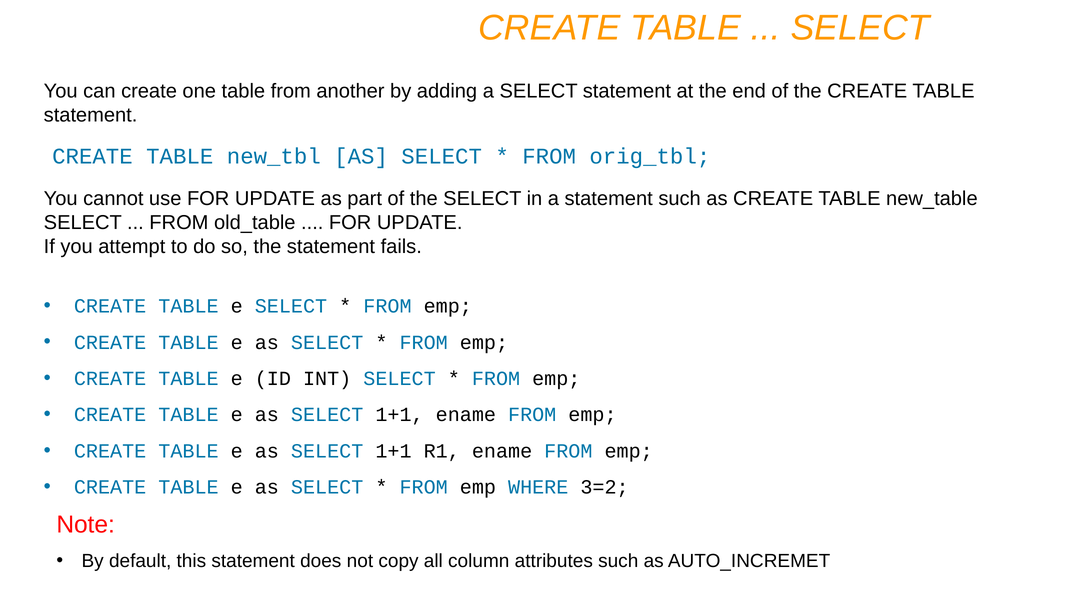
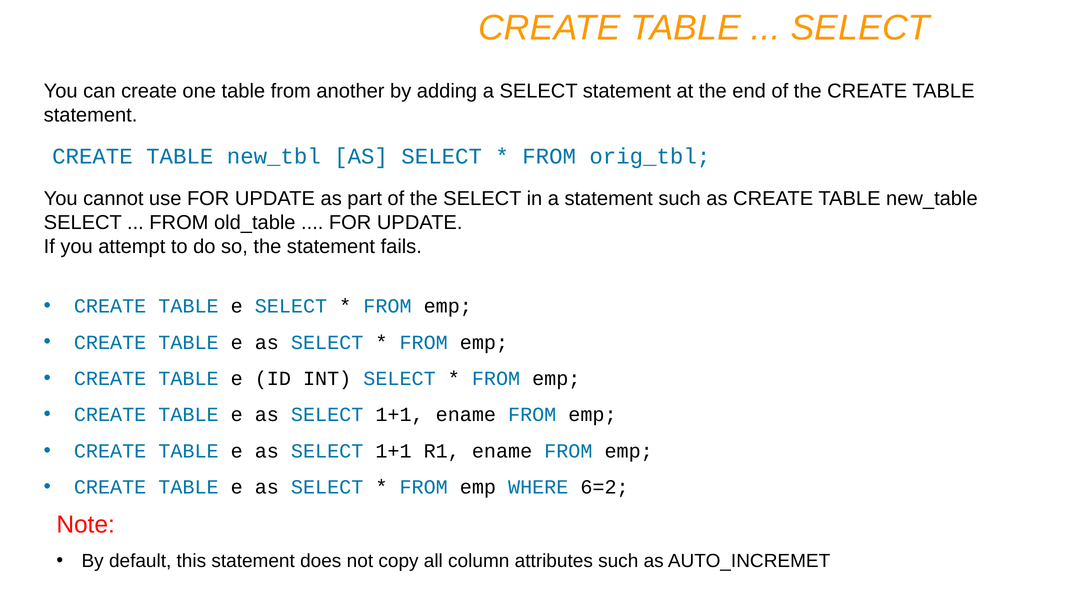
3=2: 3=2 -> 6=2 (605, 487)
